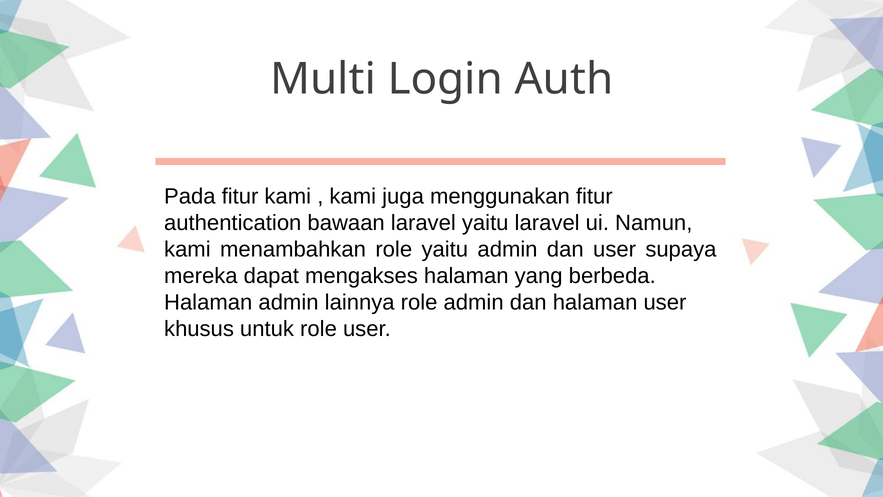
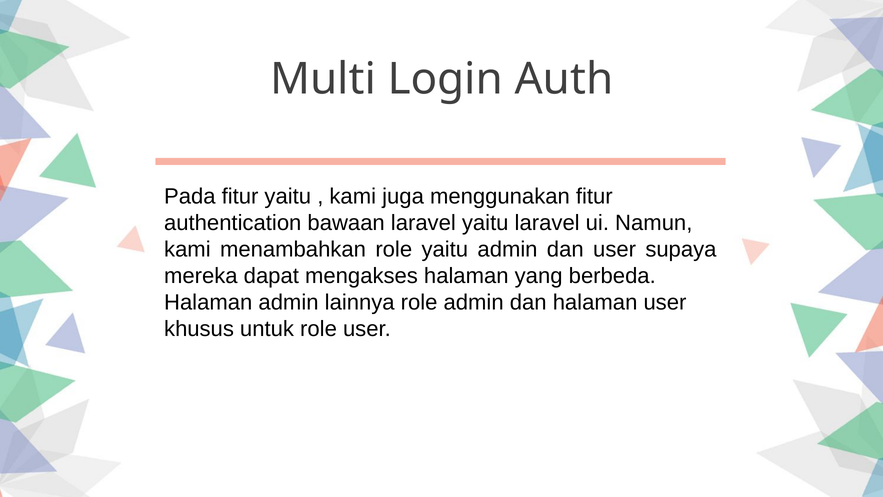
fitur kami: kami -> yaitu (288, 196)
